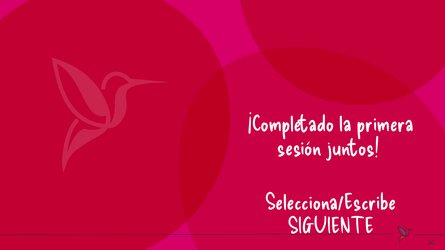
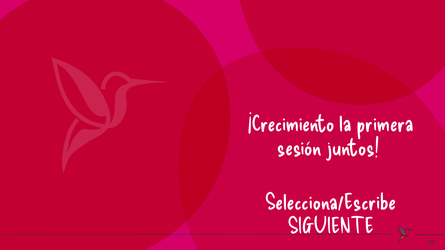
¡Completado: ¡Completado -> ¡Crecimiento (291, 124)
